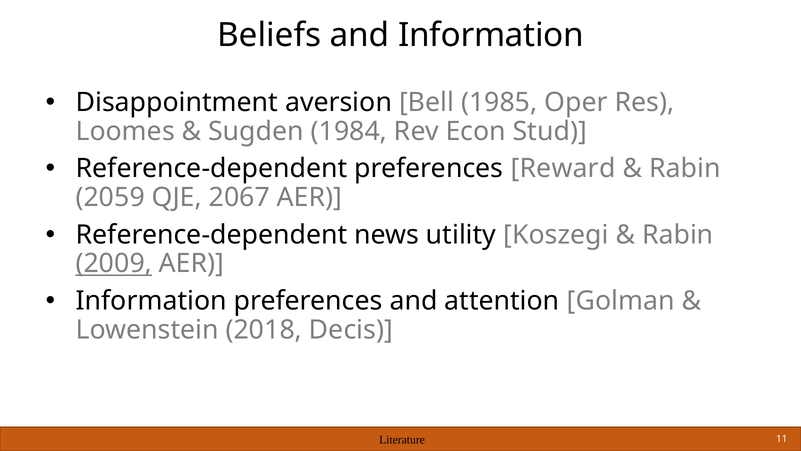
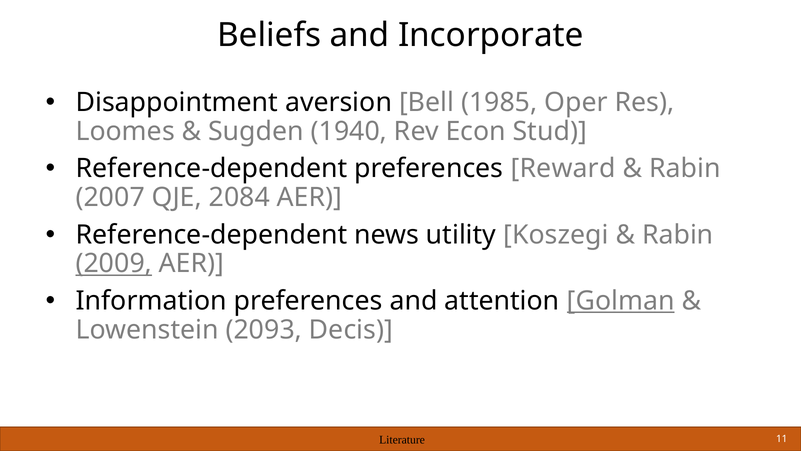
and Information: Information -> Incorporate (491, 35)
1984: 1984 -> 1940 (349, 131)
2059: 2059 -> 2007 (110, 197)
2067: 2067 -> 2084 (239, 197)
Golman underline: none -> present (621, 301)
2018: 2018 -> 2093 (264, 329)
